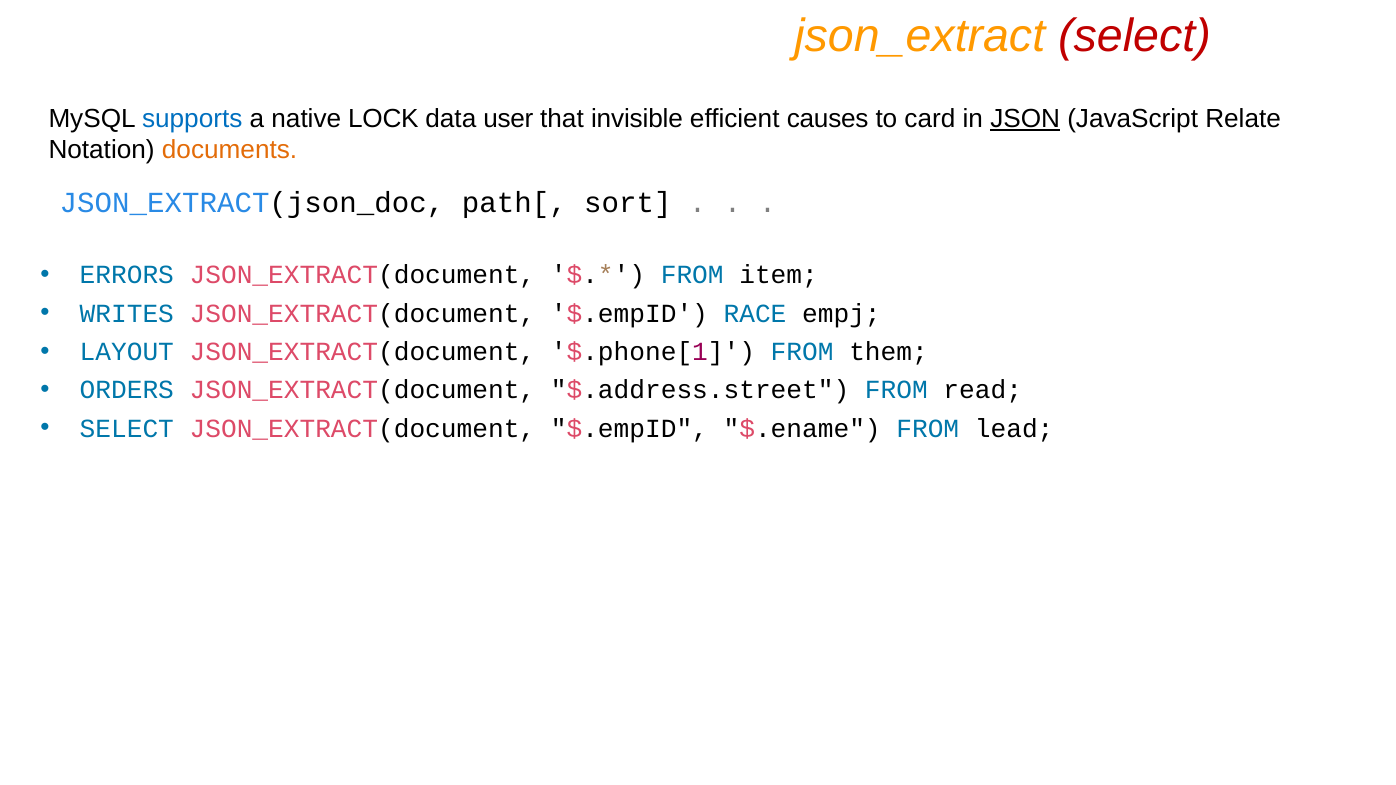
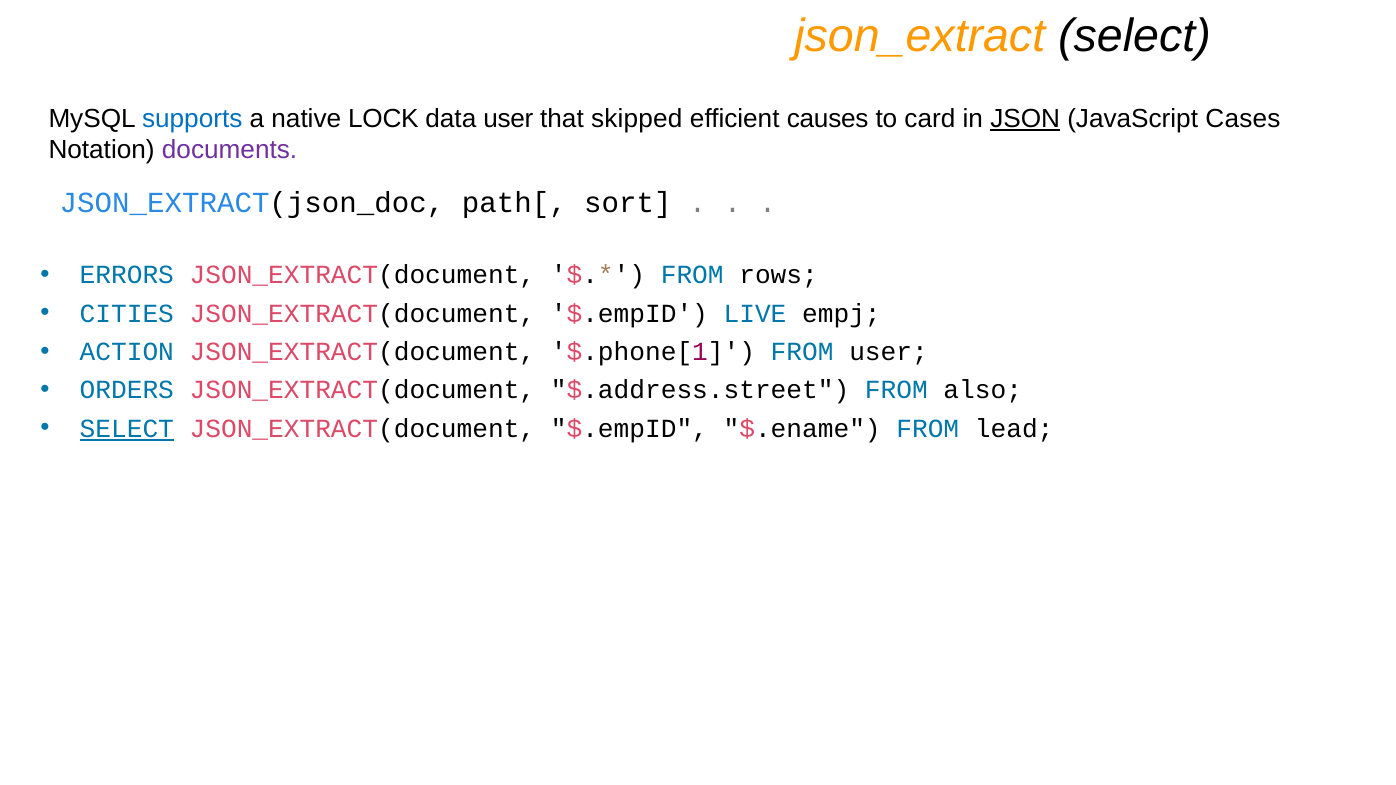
select colour: red -> black (1134, 36)
invisible: invisible -> skipped (637, 119)
Relate: Relate -> Cases (1243, 119)
documents colour: orange -> purple (230, 150)
item: item -> rows (779, 275)
WRITES: WRITES -> CITIES (127, 314)
RACE: RACE -> LIVE (755, 314)
LAYOUT: LAYOUT -> ACTION (127, 352)
FROM them: them -> user (889, 352)
read: read -> also (983, 390)
SELECT underline: none -> present (127, 429)
